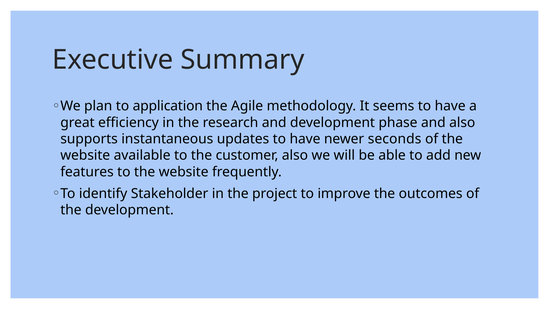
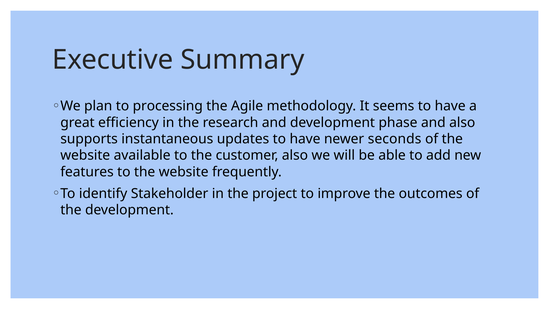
application: application -> processing (168, 106)
